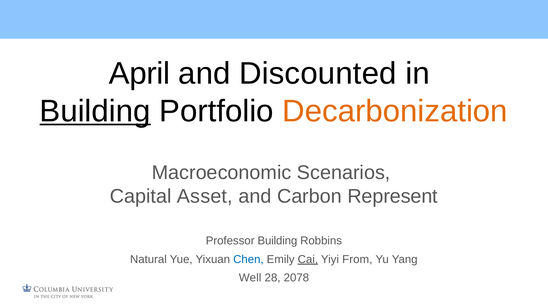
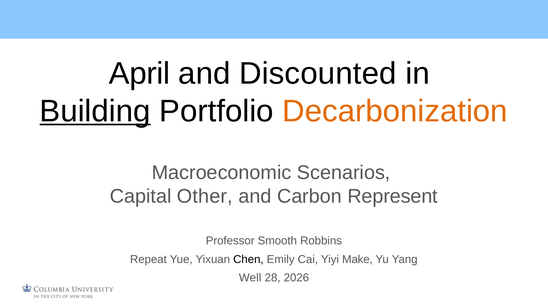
Asset: Asset -> Other (205, 197)
Professor Building: Building -> Smooth (277, 241)
Natural: Natural -> Repeat (148, 259)
Chen colour: blue -> black (248, 259)
Cai underline: present -> none (308, 259)
From: From -> Make (357, 259)
2078: 2078 -> 2026 (296, 278)
